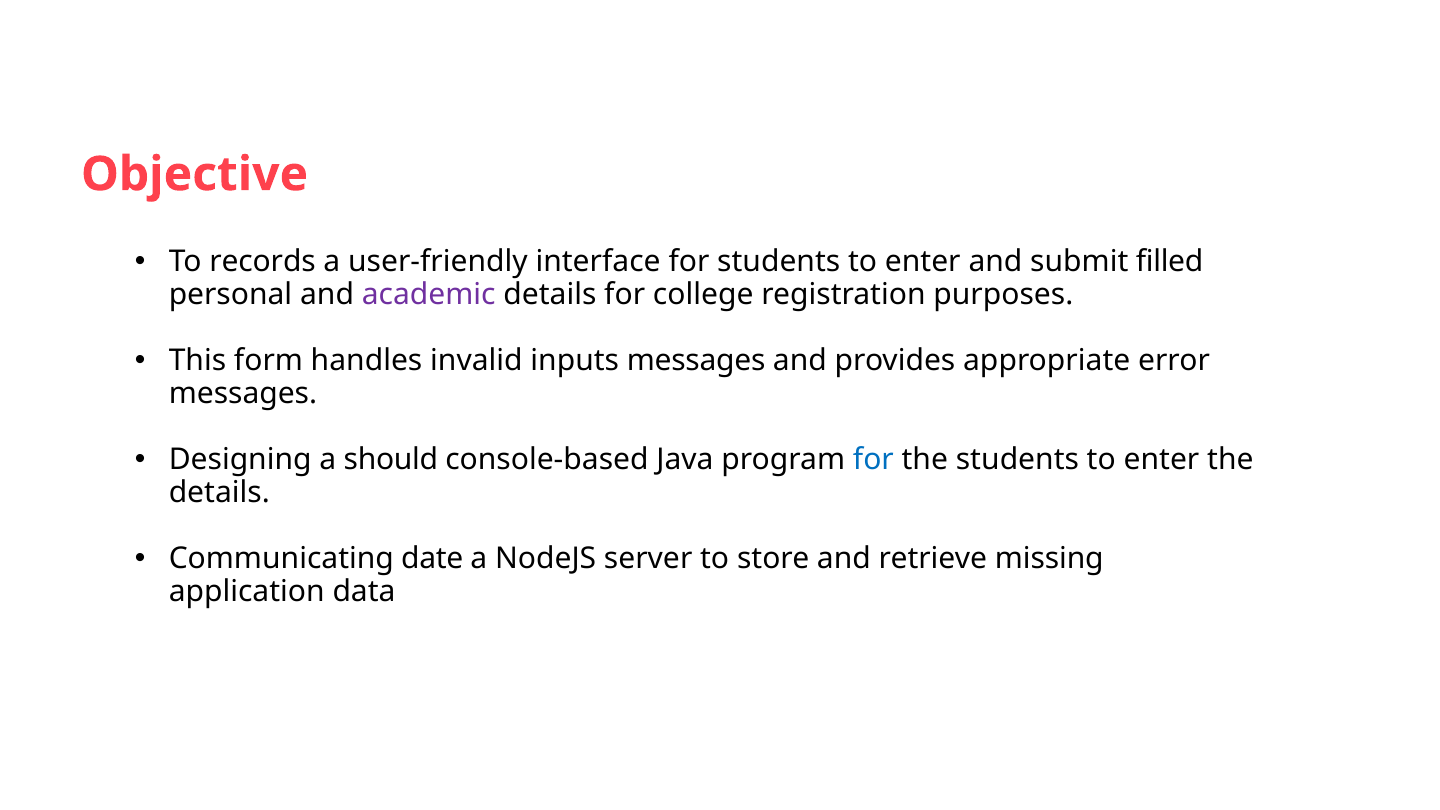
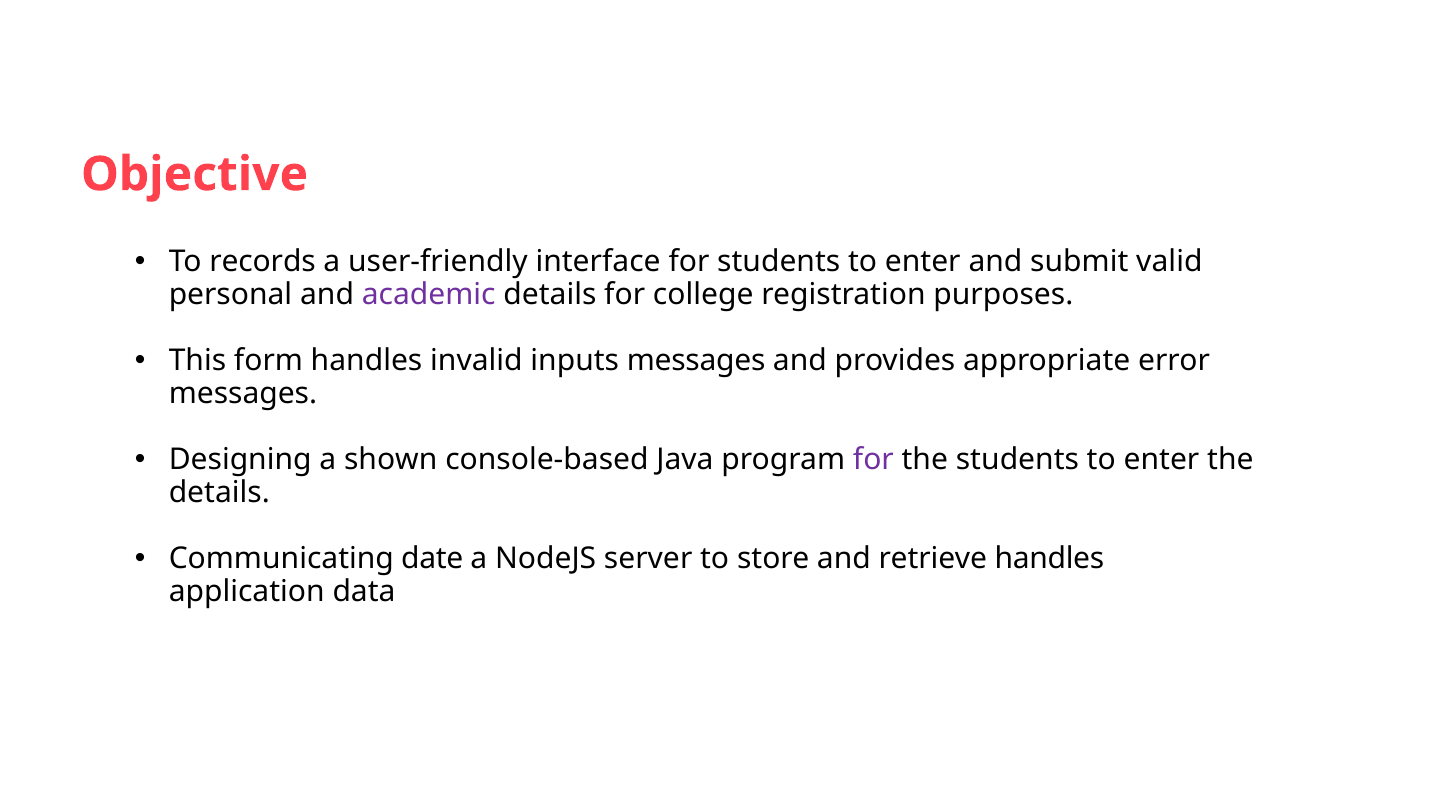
filled: filled -> valid (1169, 262)
should: should -> shown (391, 460)
for colour: blue -> purple (873, 460)
retrieve missing: missing -> handles (1049, 559)
